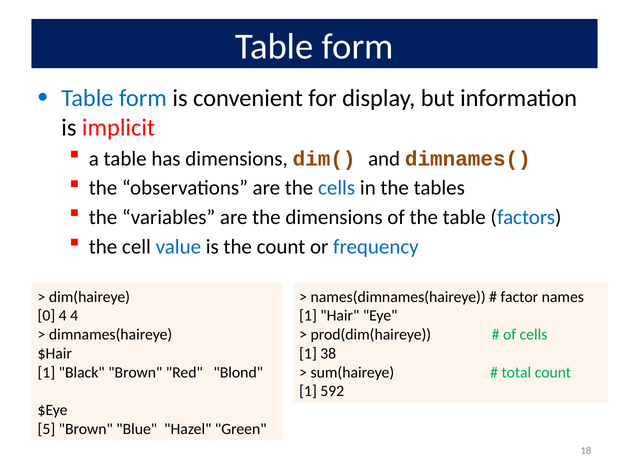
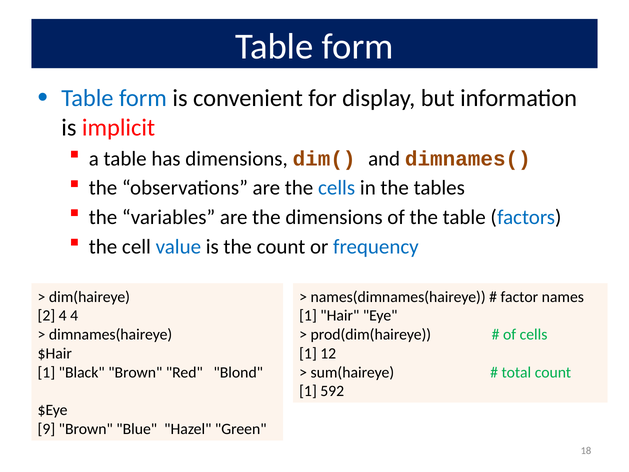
0: 0 -> 2 (46, 316)
38: 38 -> 12 (328, 353)
5: 5 -> 9 (46, 429)
